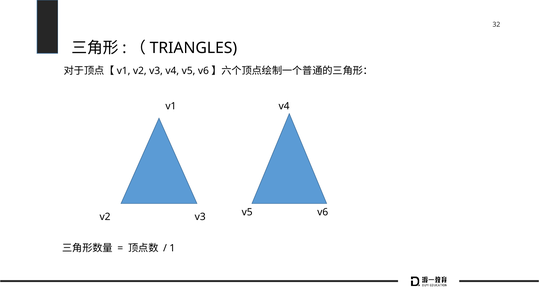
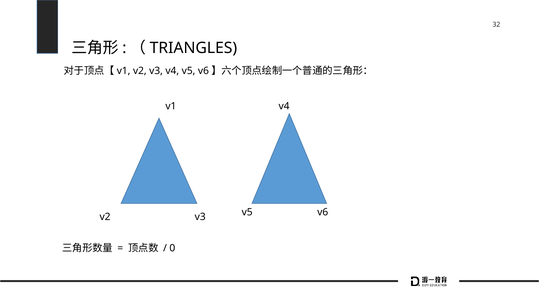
1: 1 -> 0 (172, 248)
